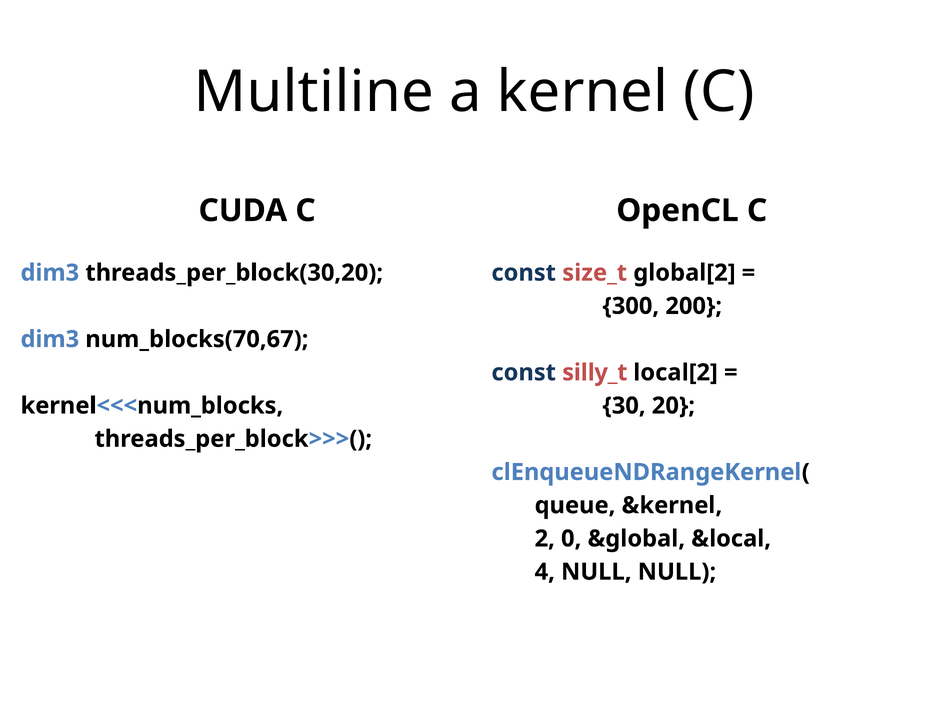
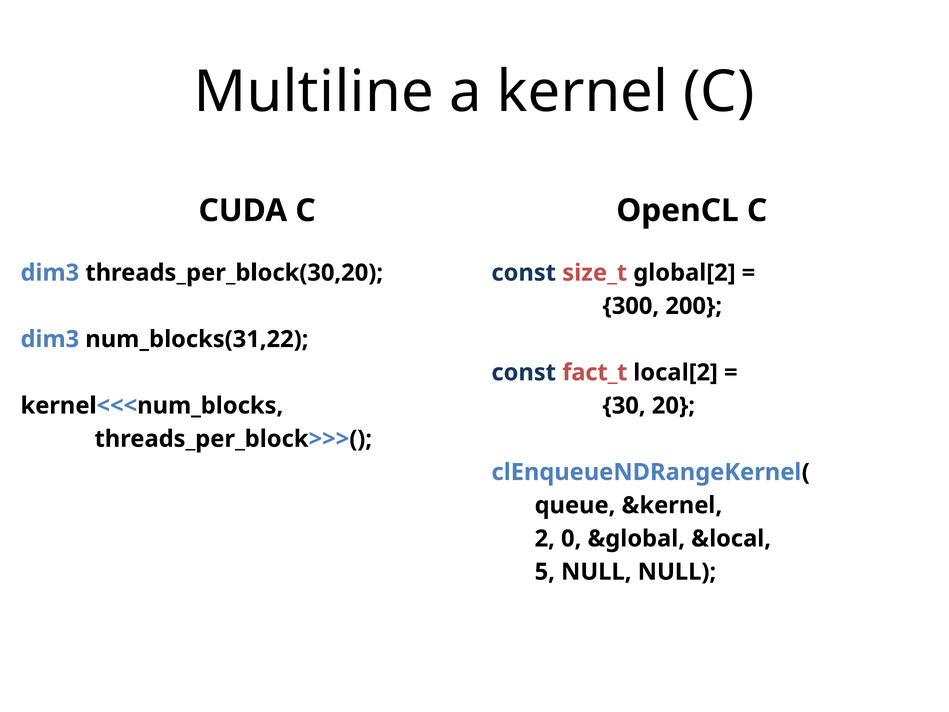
num_blocks(70,67: num_blocks(70,67 -> num_blocks(31,22 (197, 339)
silly_t: silly_t -> fact_t (595, 372)
4: 4 -> 5 (545, 572)
